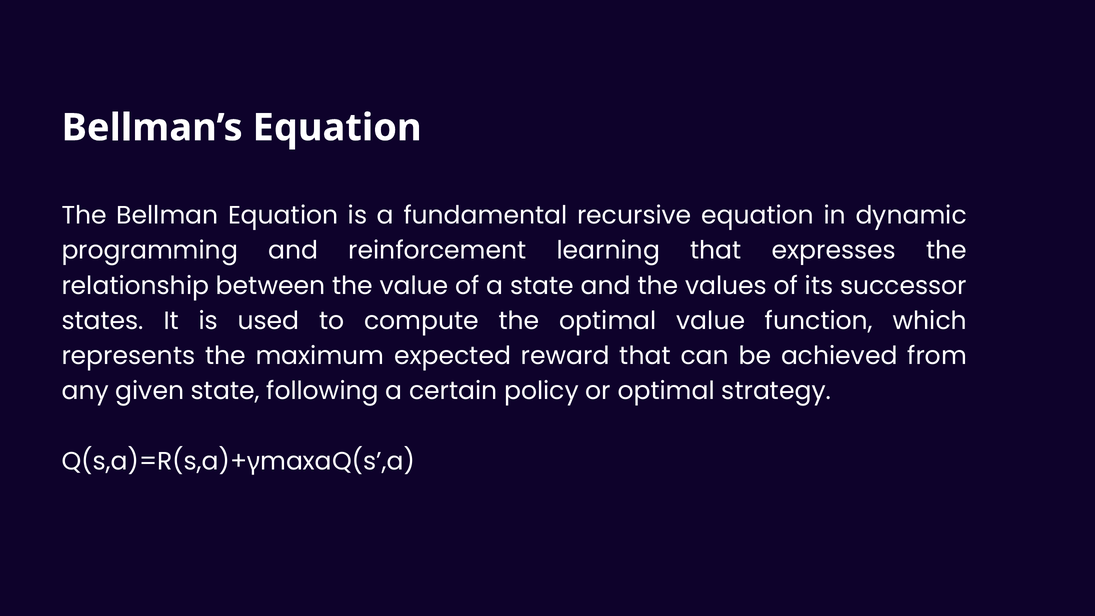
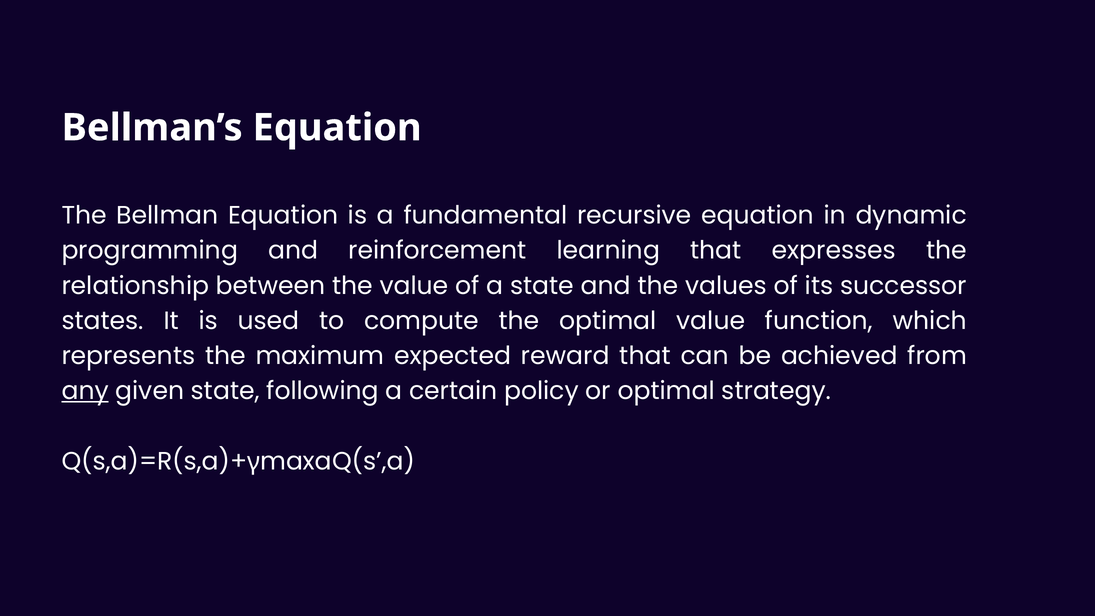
any underline: none -> present (85, 391)
